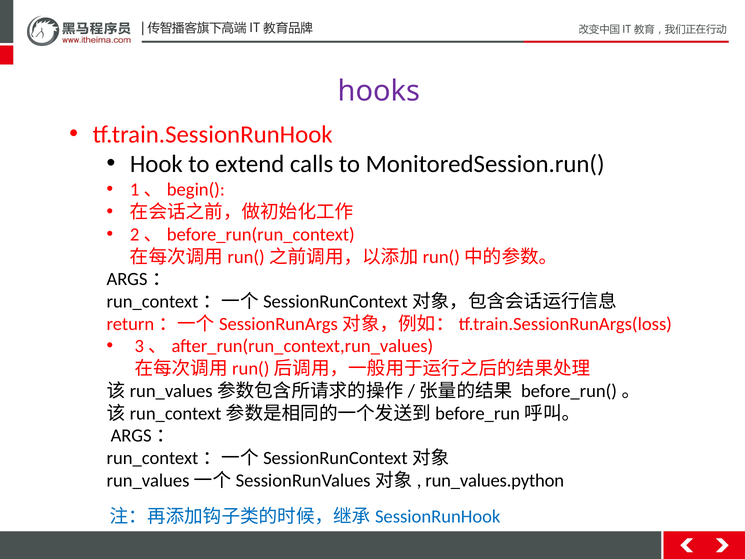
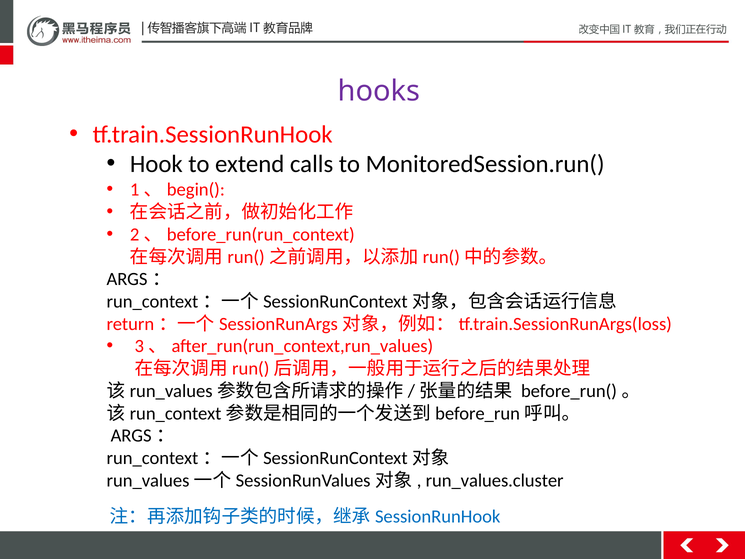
run_values.python: run_values.python -> run_values.cluster (495, 480)
